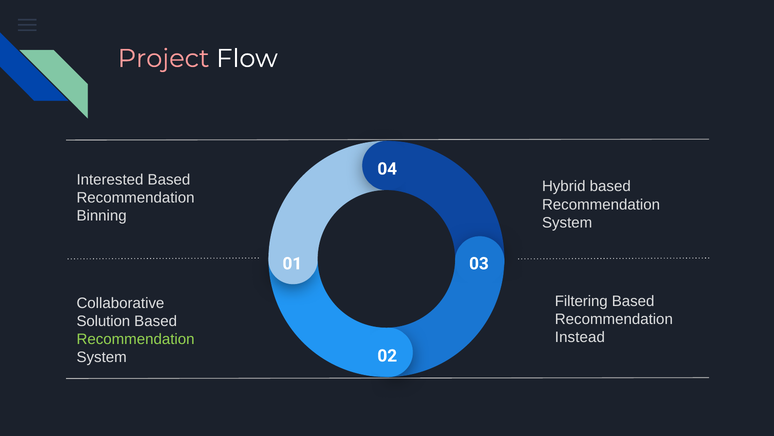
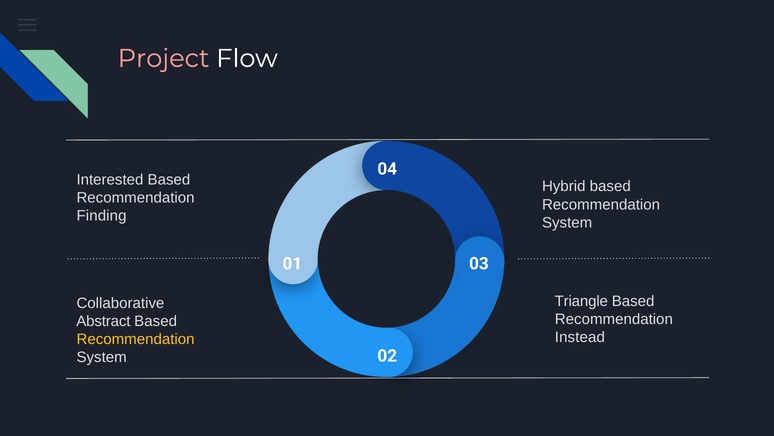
Binning: Binning -> Finding (102, 216)
Filtering: Filtering -> Triangle (581, 301)
Solution: Solution -> Abstract (103, 321)
Recommendation colour: light green -> yellow (136, 339)
